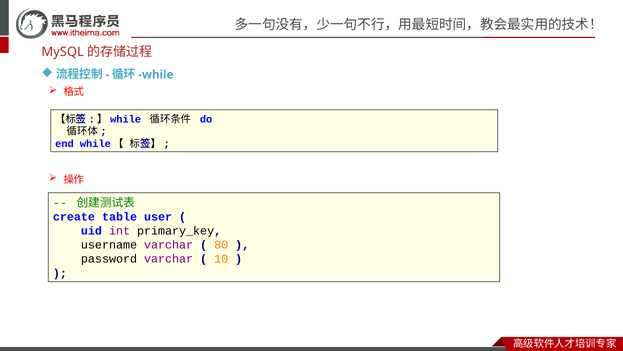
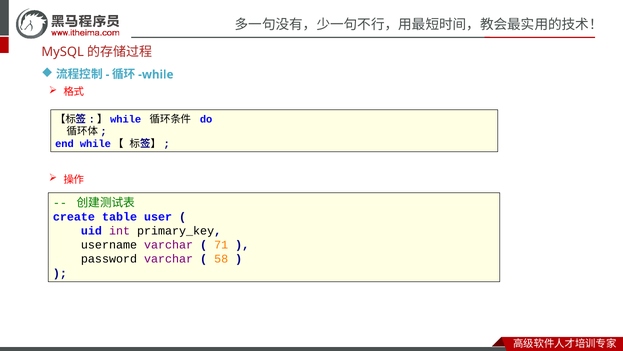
80: 80 -> 71 (221, 245)
10: 10 -> 58 (221, 259)
